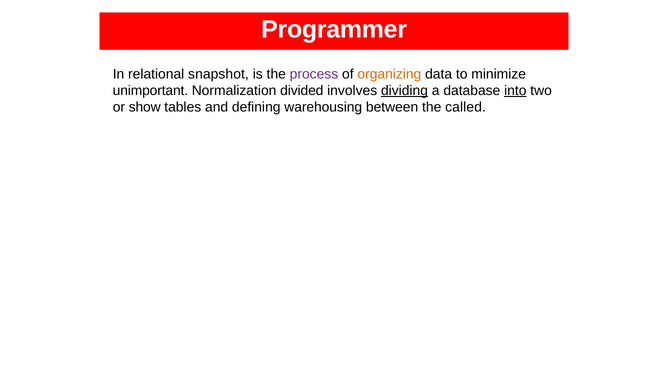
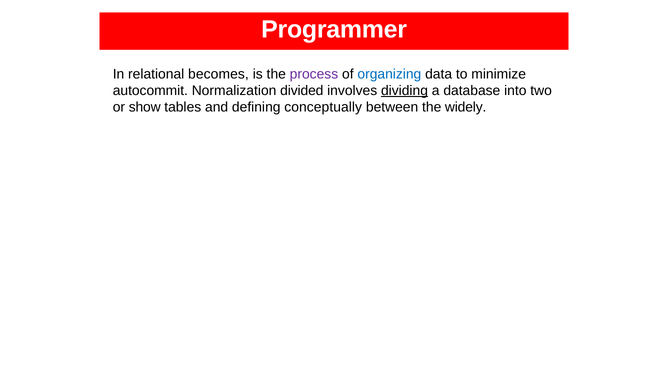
snapshot: snapshot -> becomes (218, 74)
organizing colour: orange -> blue (389, 74)
unimportant: unimportant -> autocommit (150, 91)
into underline: present -> none (515, 91)
warehousing: warehousing -> conceptually (323, 107)
called: called -> widely (466, 107)
